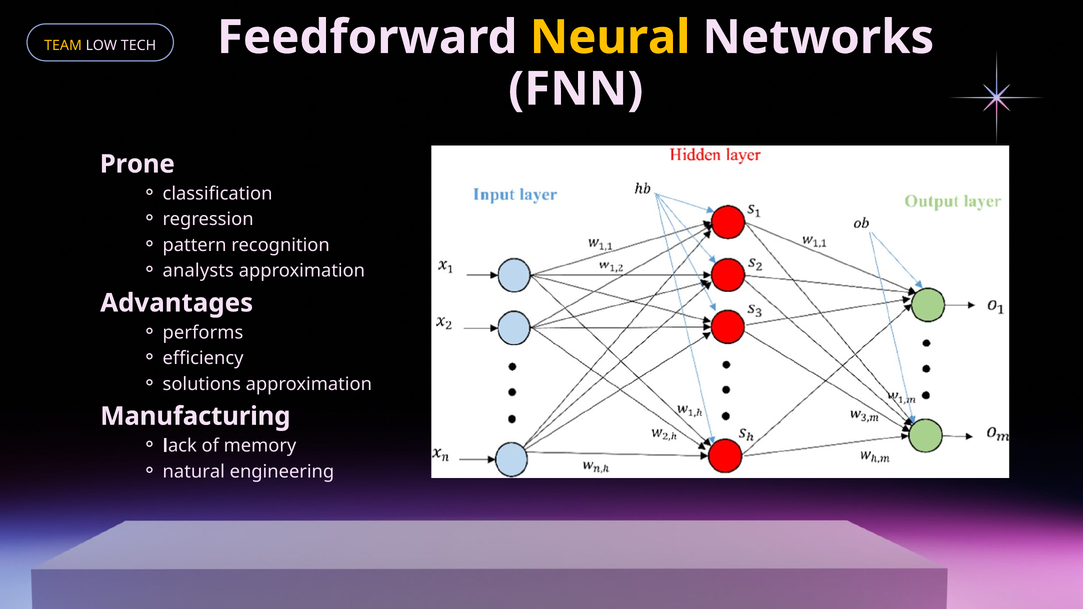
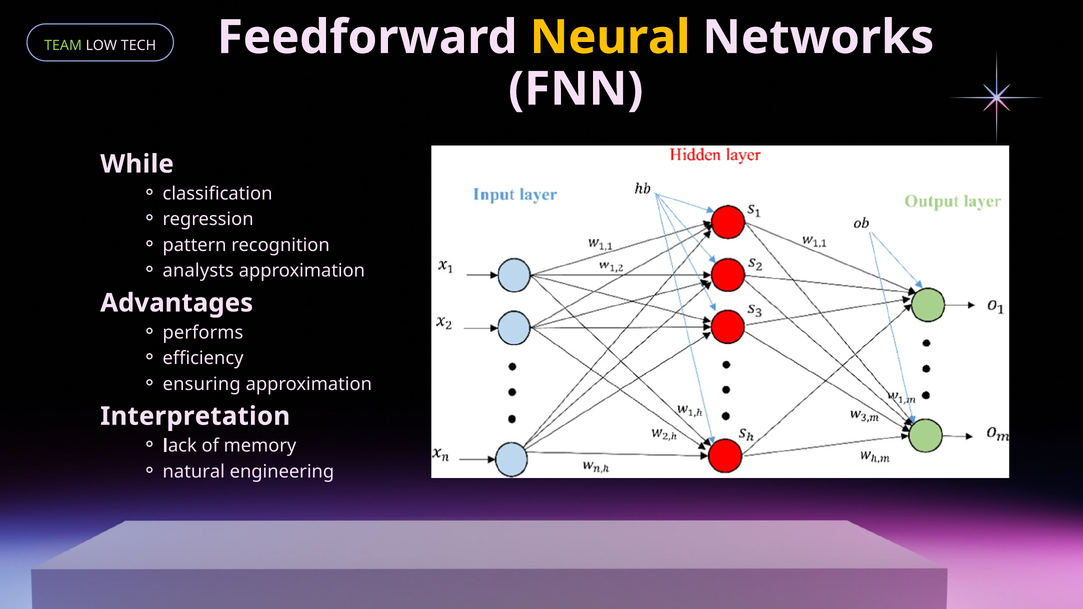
TEAM colour: yellow -> light green (63, 46)
Prone: Prone -> While (137, 164)
solutions: solutions -> ensuring (202, 384)
Manufacturing: Manufacturing -> Interpretation (195, 416)
